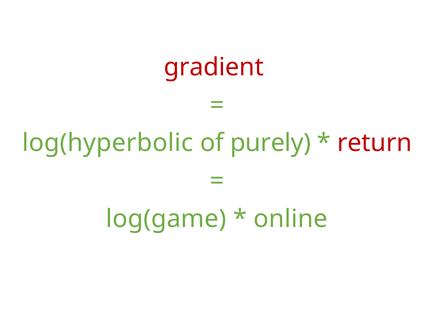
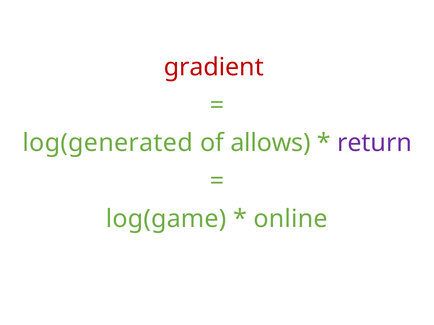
log(hyperbolic: log(hyperbolic -> log(generated (108, 143)
purely: purely -> allows (271, 143)
return colour: red -> purple (375, 143)
